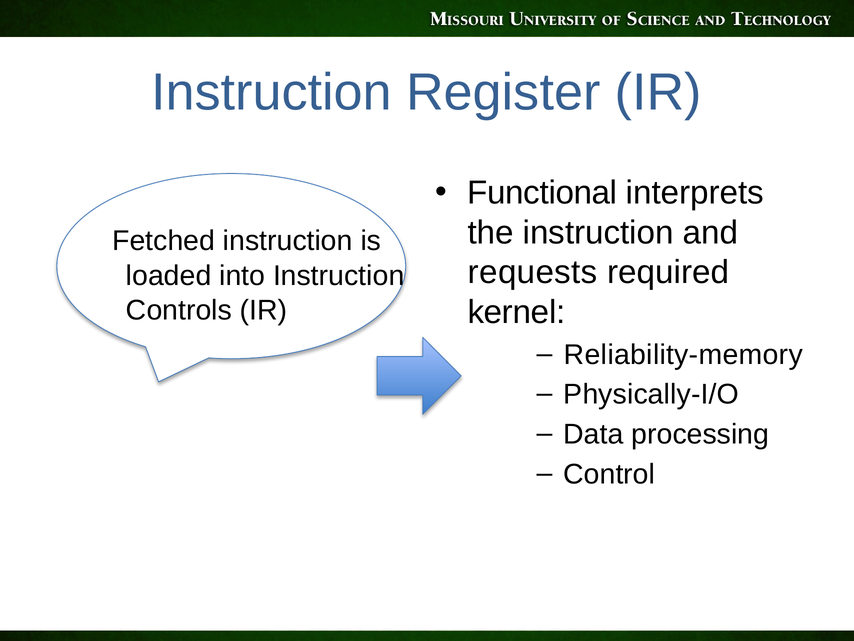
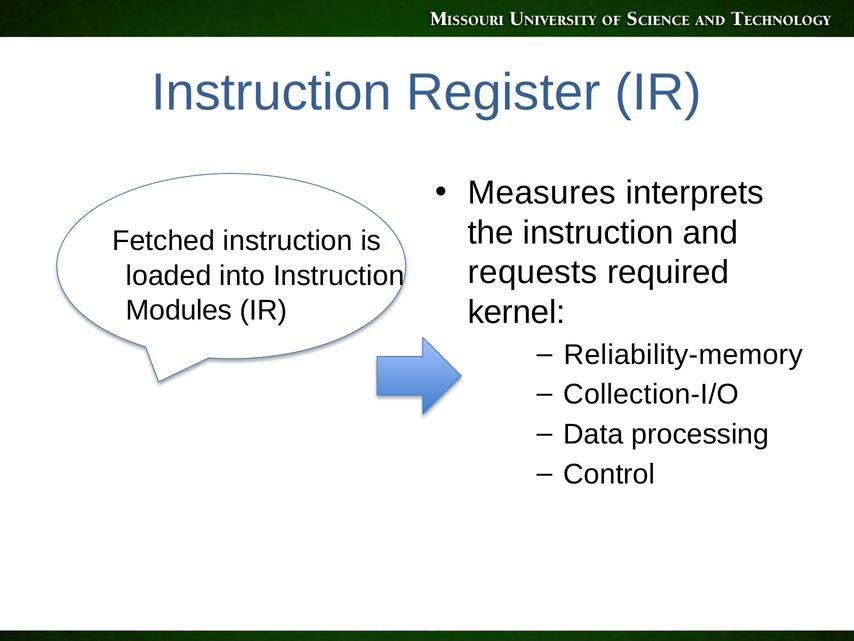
Functional: Functional -> Measures (542, 193)
Controls: Controls -> Modules (179, 310)
Physically-I/O: Physically-I/O -> Collection-I/O (651, 394)
